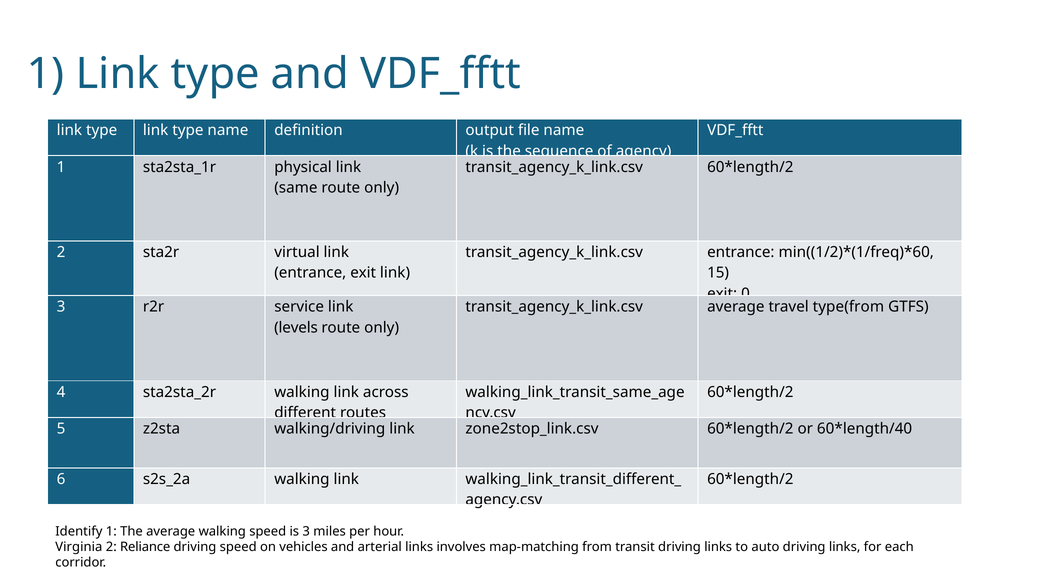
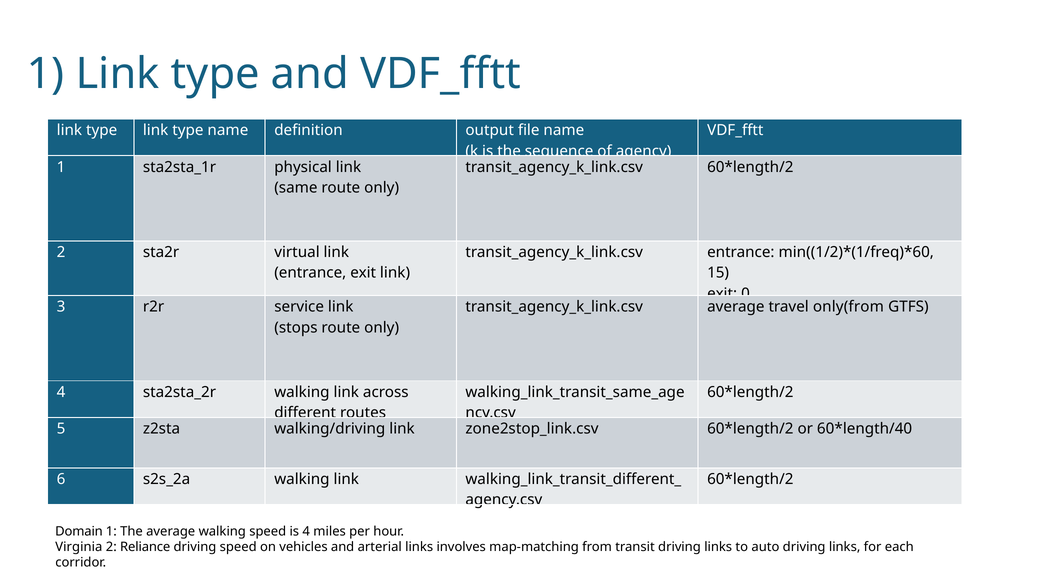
type(from: type(from -> only(from (848, 307)
levels: levels -> stops (296, 327)
Identify: Identify -> Domain (79, 531)
is 3: 3 -> 4 (306, 531)
